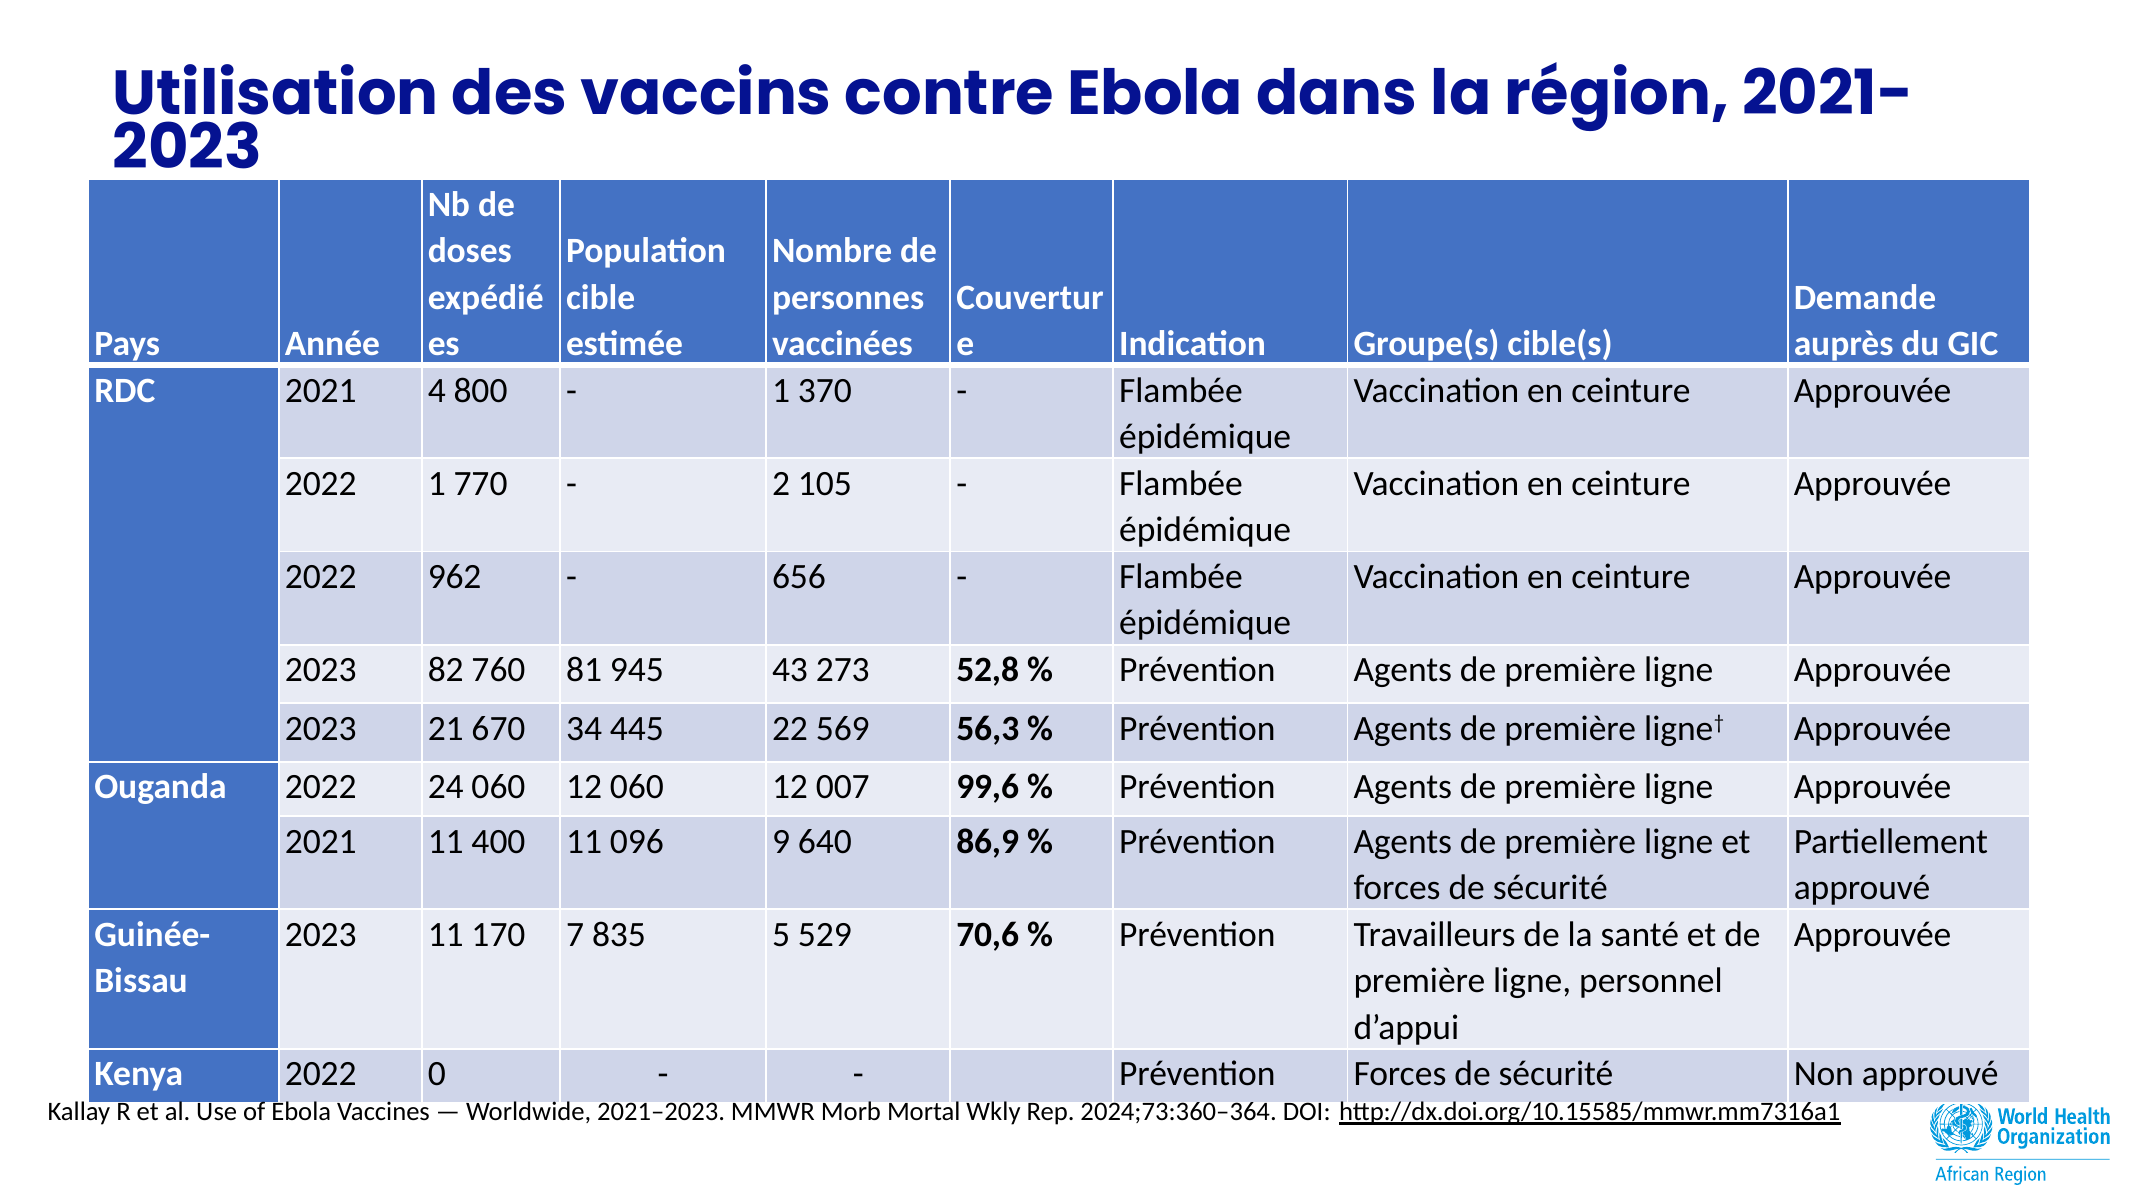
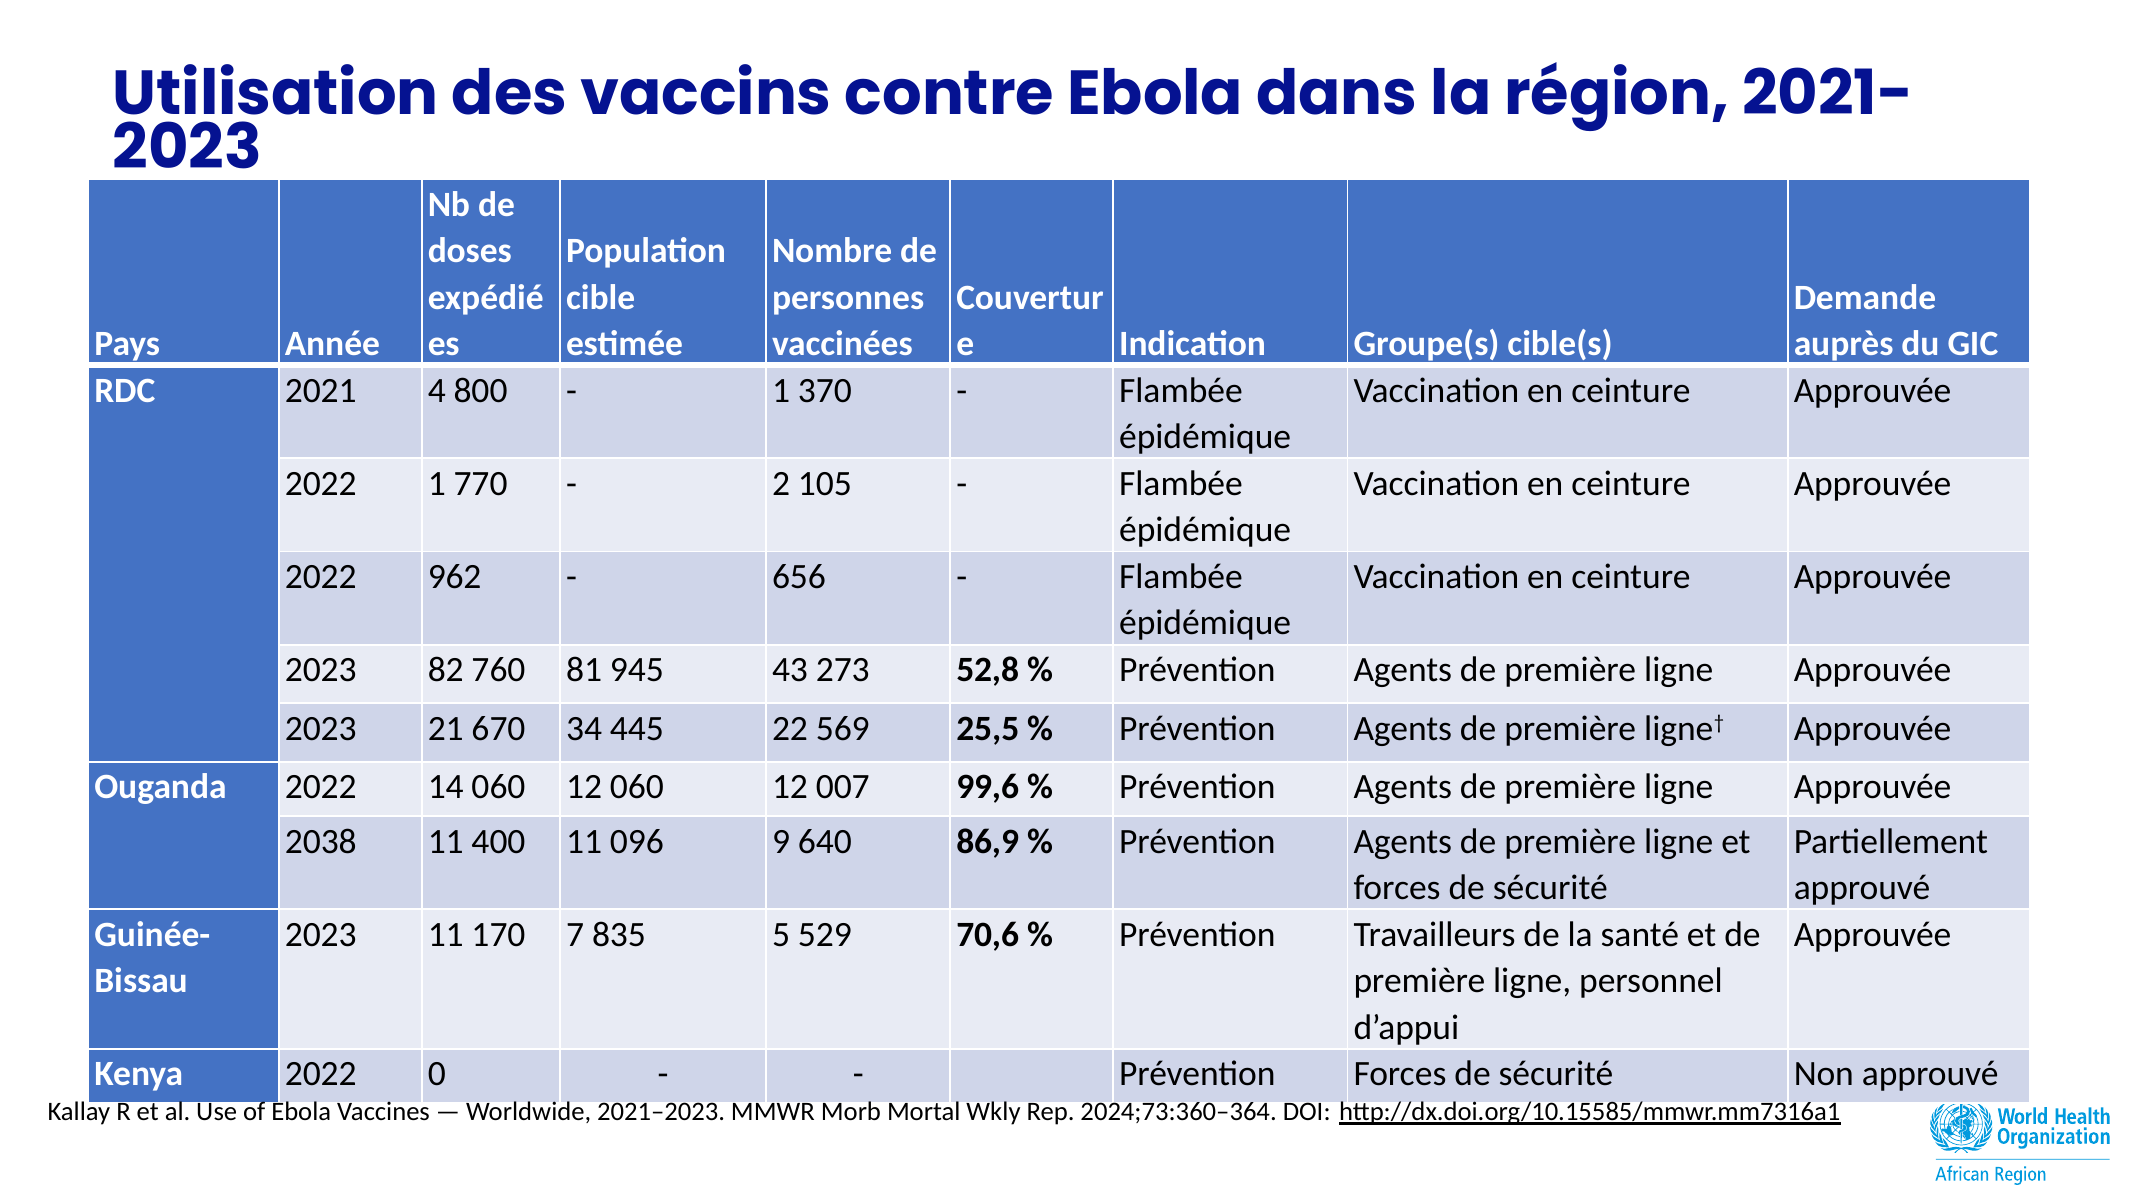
56,3: 56,3 -> 25,5 (988, 728)
24: 24 -> 14 (446, 787)
2021: 2021 -> 2038 (321, 841)
